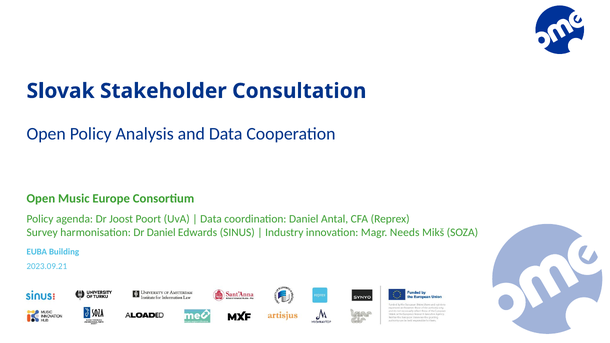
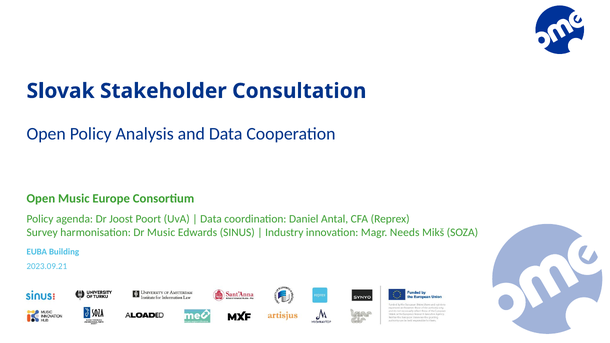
Dr Daniel: Daniel -> Music (161, 233)
